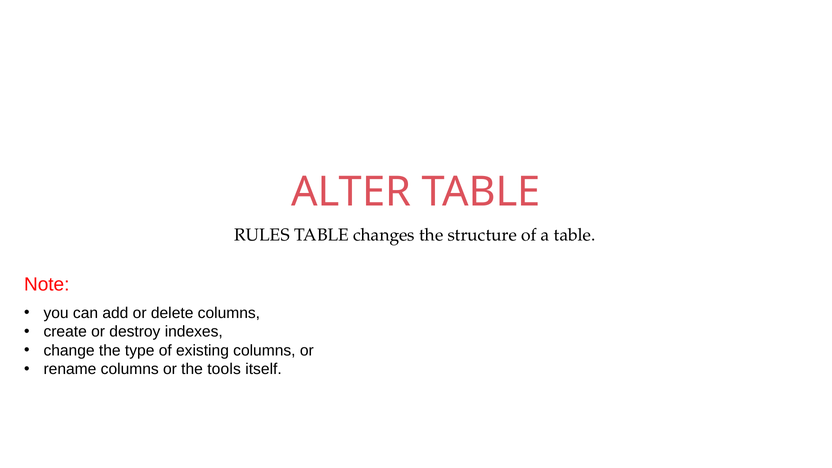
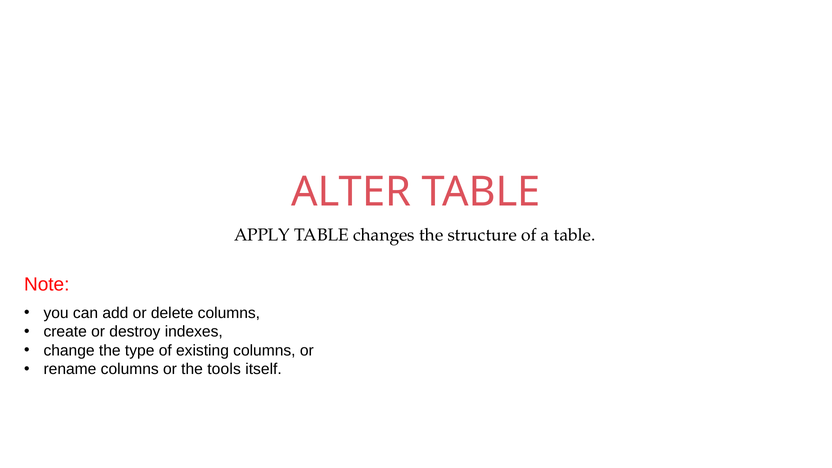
RULES: RULES -> APPLY (262, 235)
